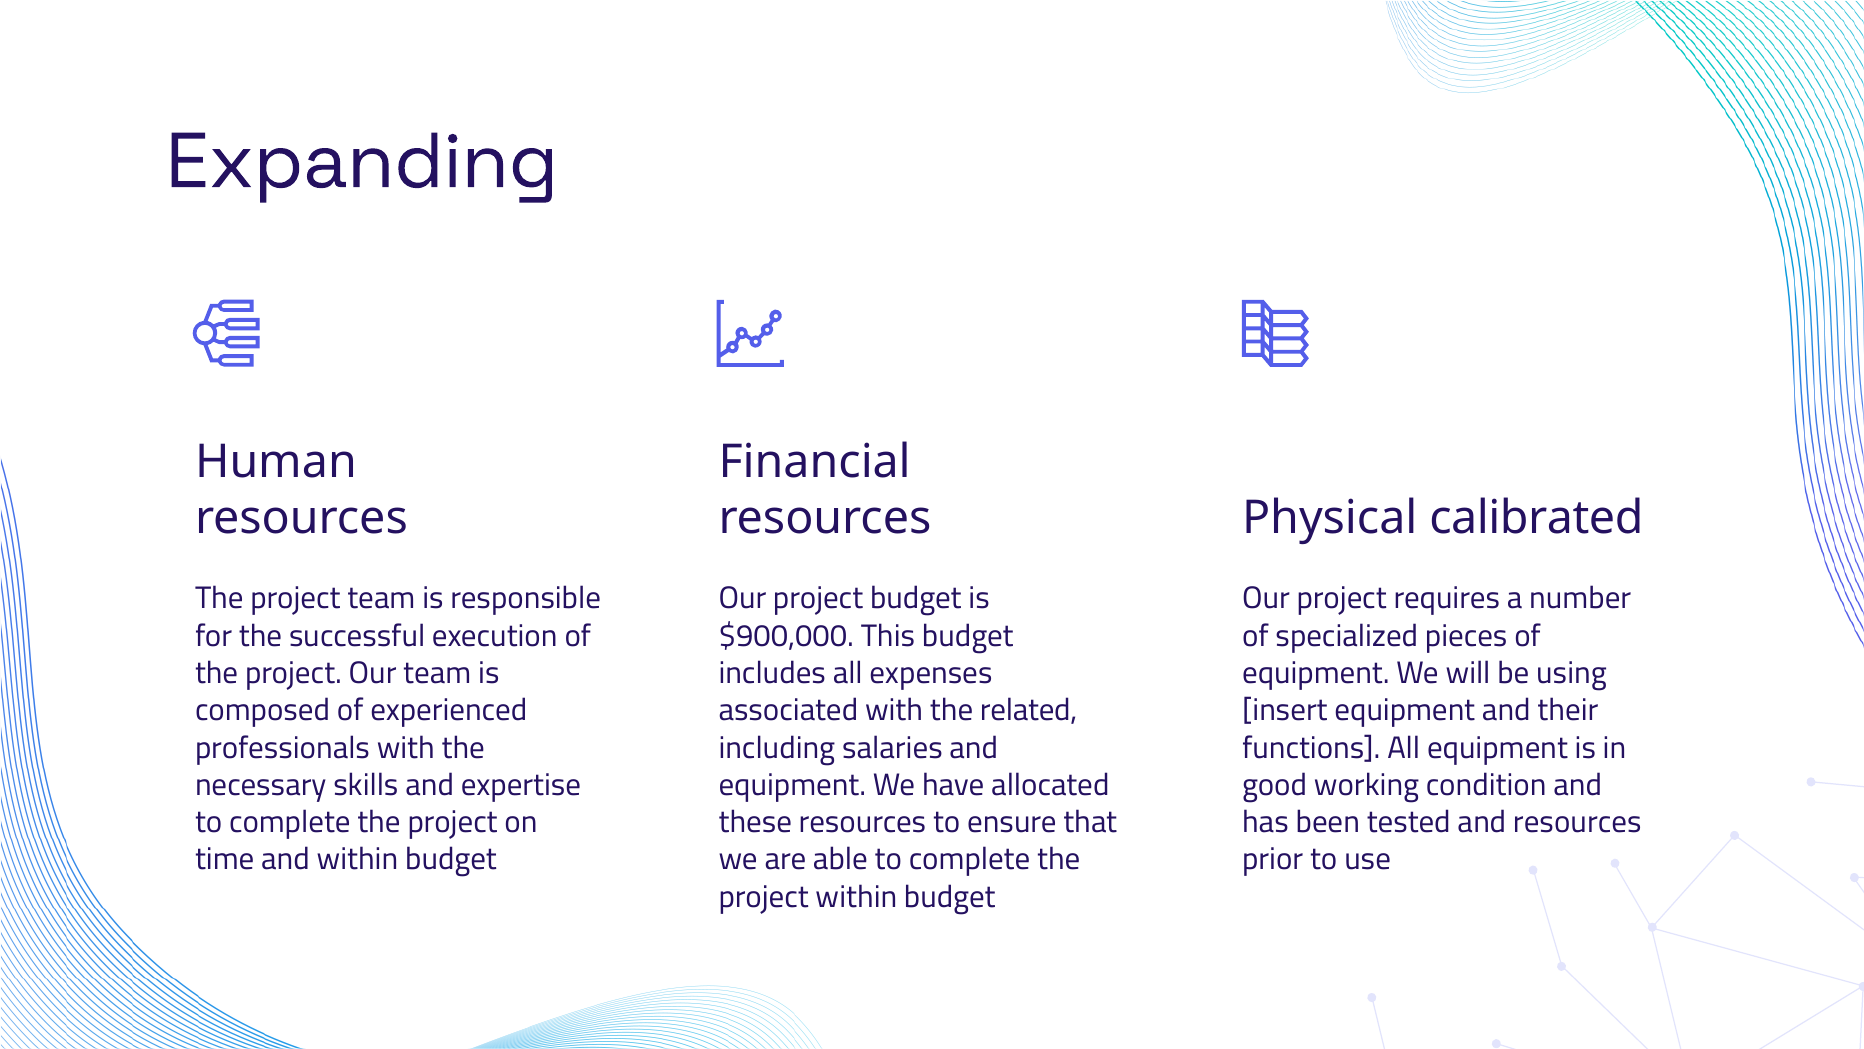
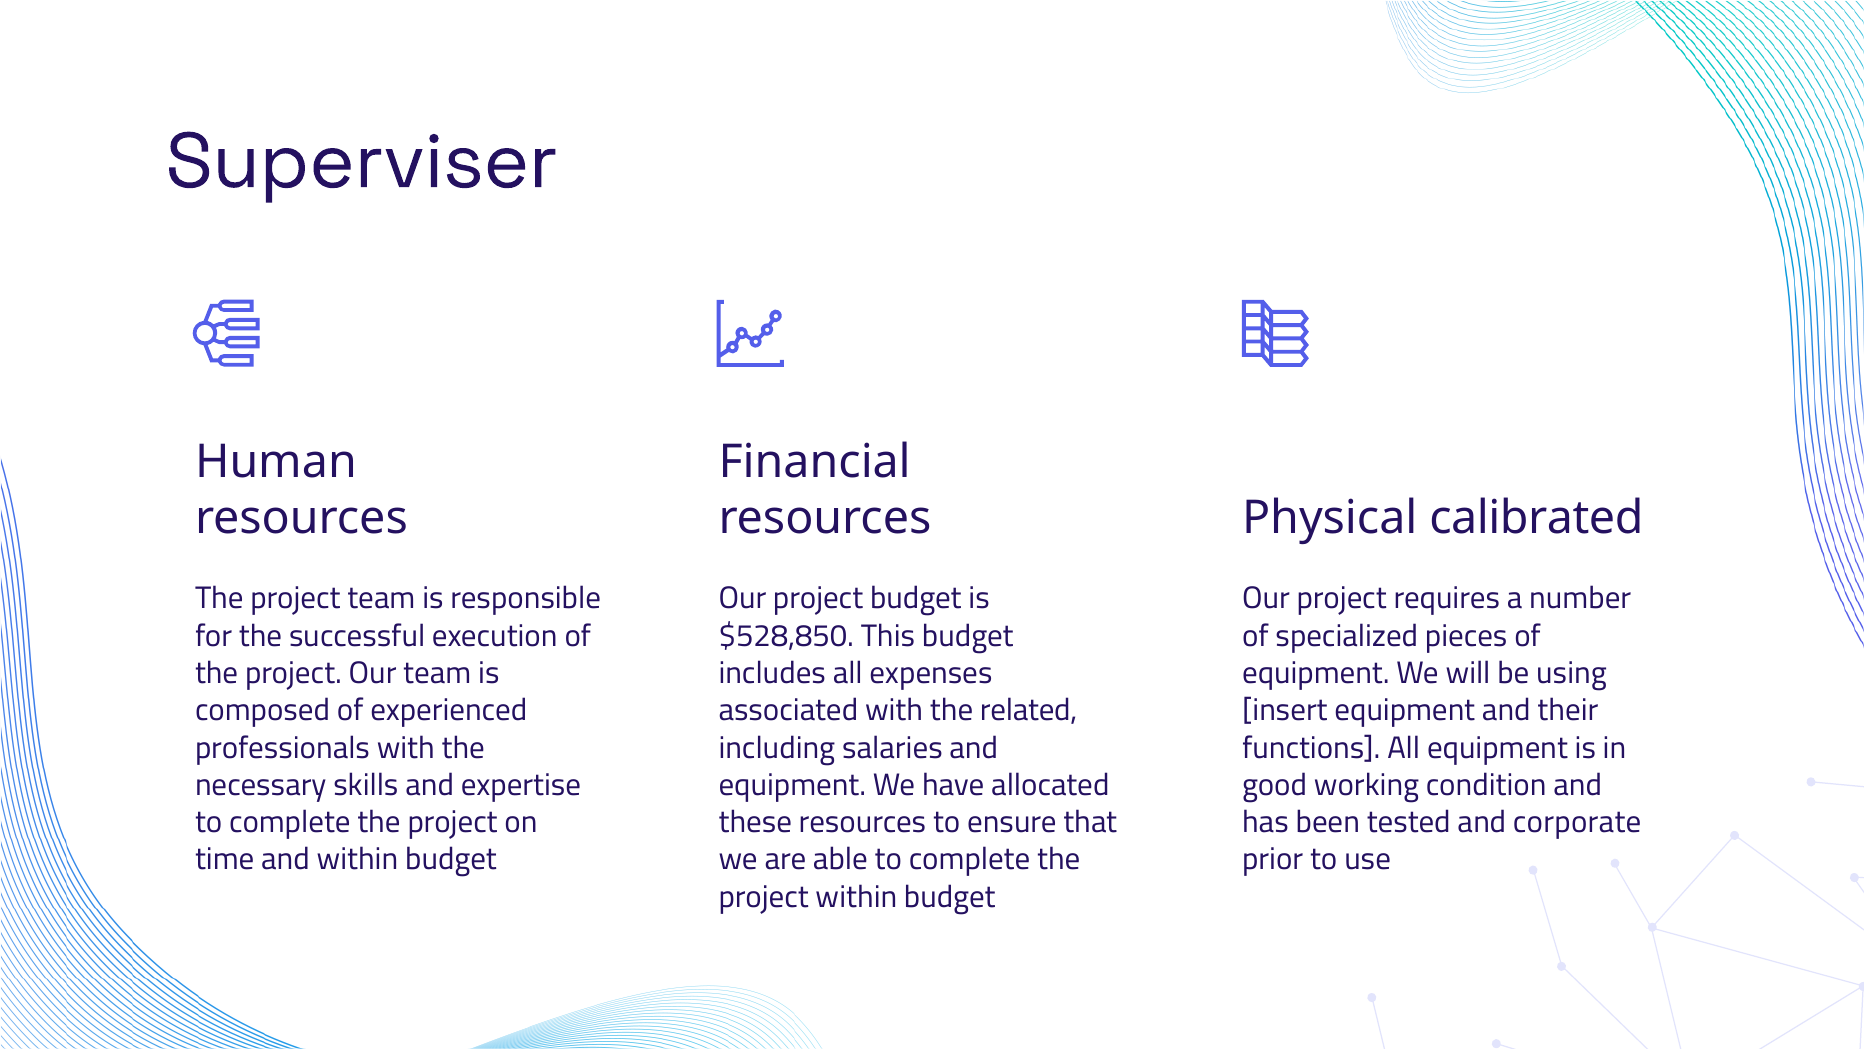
Expanding: Expanding -> Superviser (362, 161)
$900,000: $900,000 -> $528,850 (786, 636)
and resources: resources -> corporate (1577, 822)
